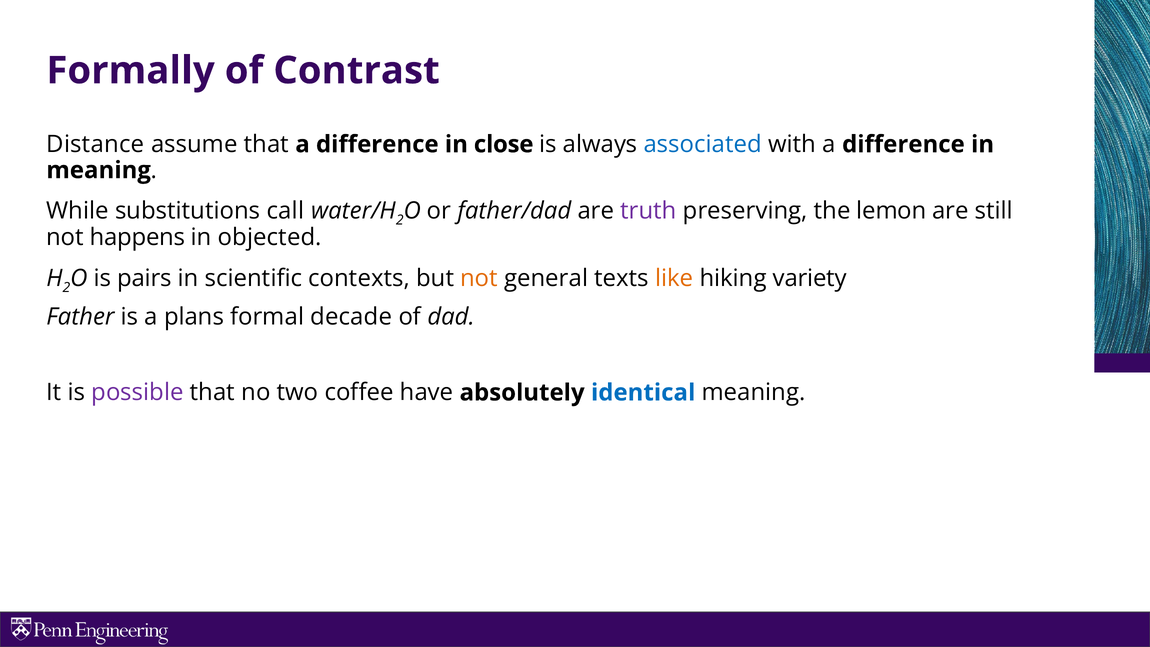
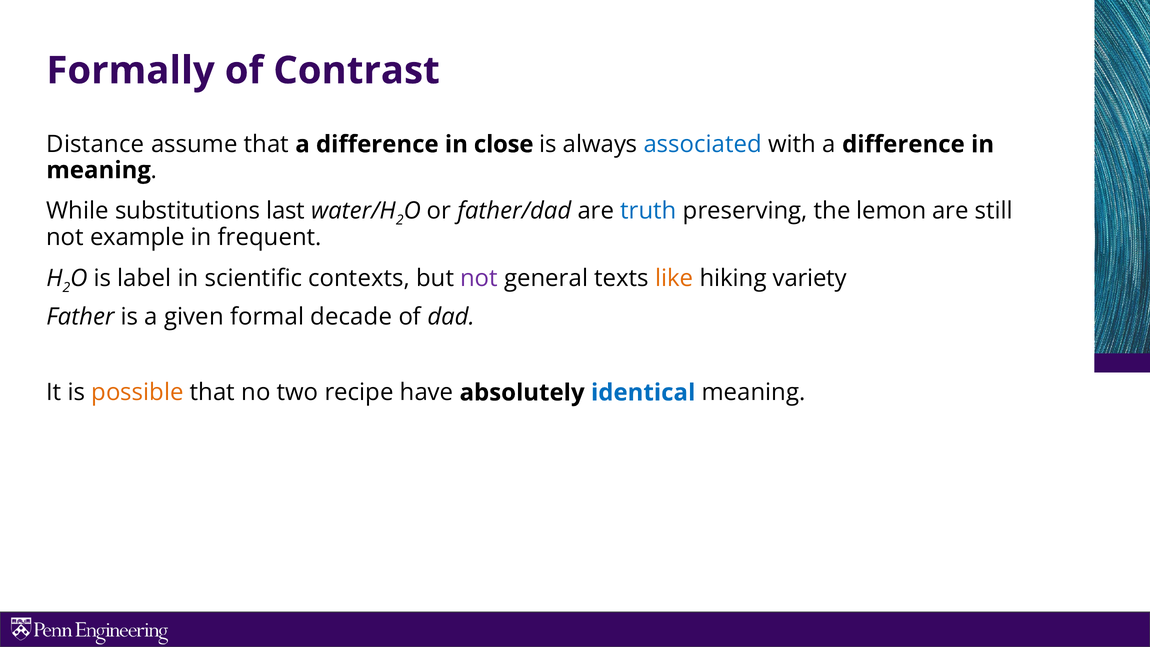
call: call -> last (286, 211)
truth colour: purple -> blue (649, 211)
happens: happens -> example (137, 237)
objected: objected -> frequent (270, 237)
pairs: pairs -> label (144, 278)
not colour: orange -> purple (479, 278)
plans: plans -> given (194, 317)
possible colour: purple -> orange (137, 393)
coffee: coffee -> recipe (359, 393)
